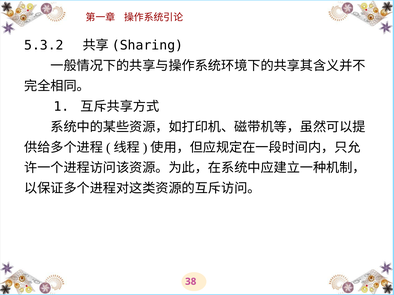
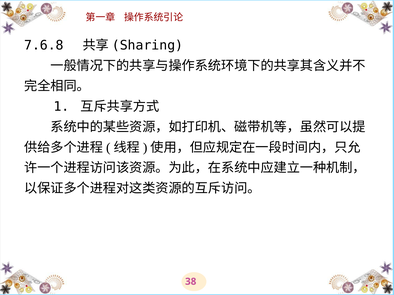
5.3.2: 5.3.2 -> 7.6.8 (44, 45)
